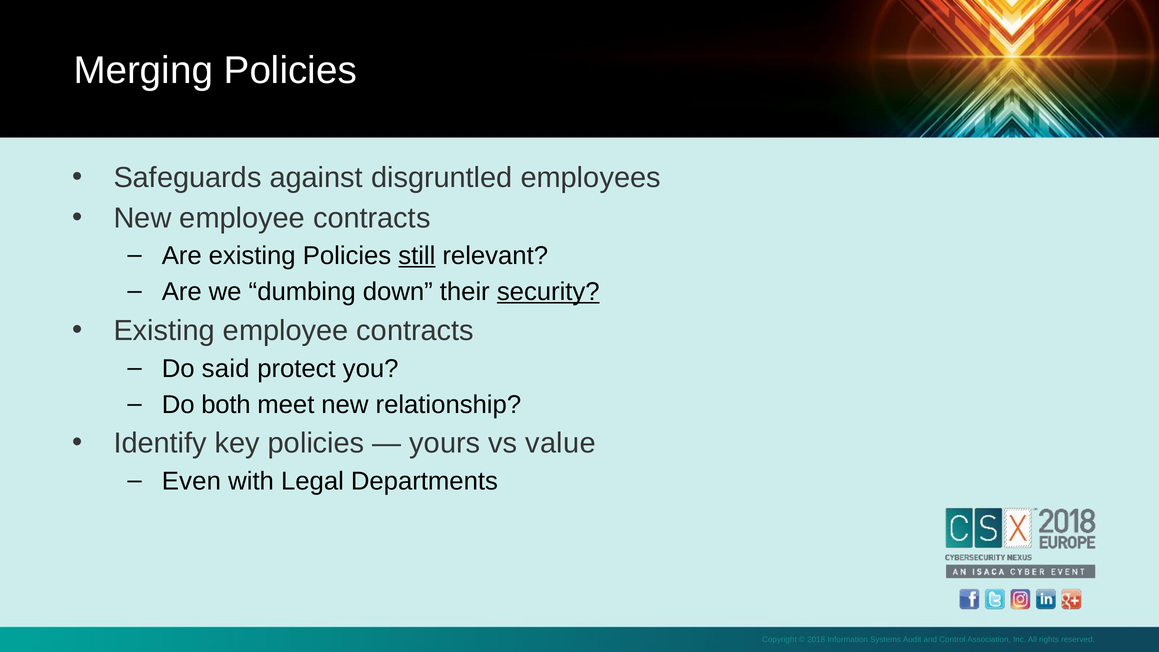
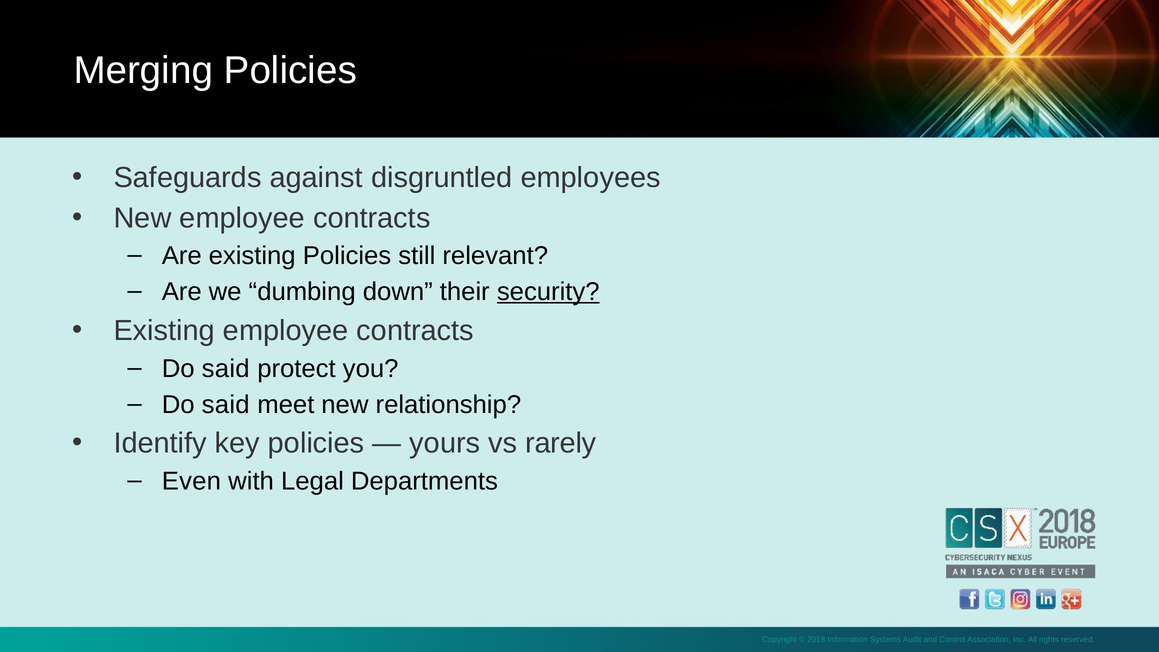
still underline: present -> none (417, 256)
both: both -> said (226, 405)
value: value -> rarely (561, 443)
